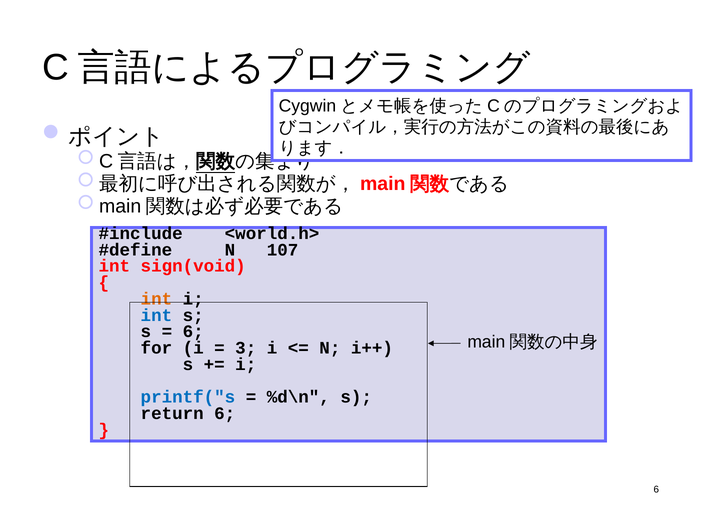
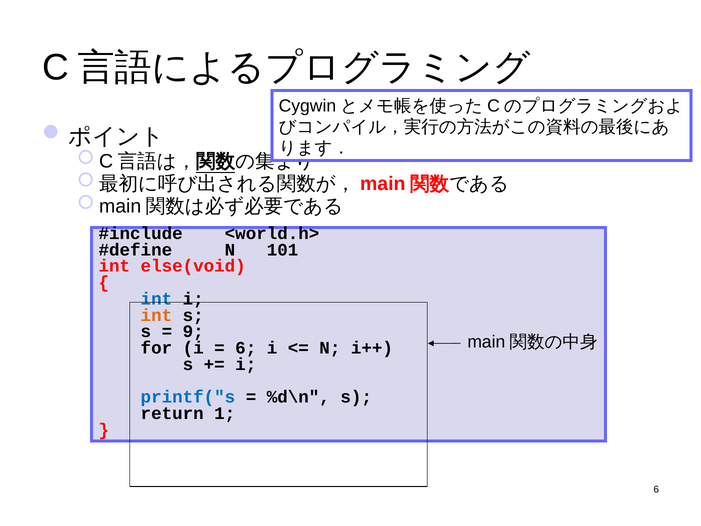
107: 107 -> 101 (283, 250)
sign(void: sign(void -> else(void (193, 266)
int colour: orange -> blue (156, 299)
int colour: blue -> orange (156, 315)
6: 6 -> 9 (193, 331)
3: 3 -> 6 (246, 348)
return 6: 6 -> 1 (225, 413)
